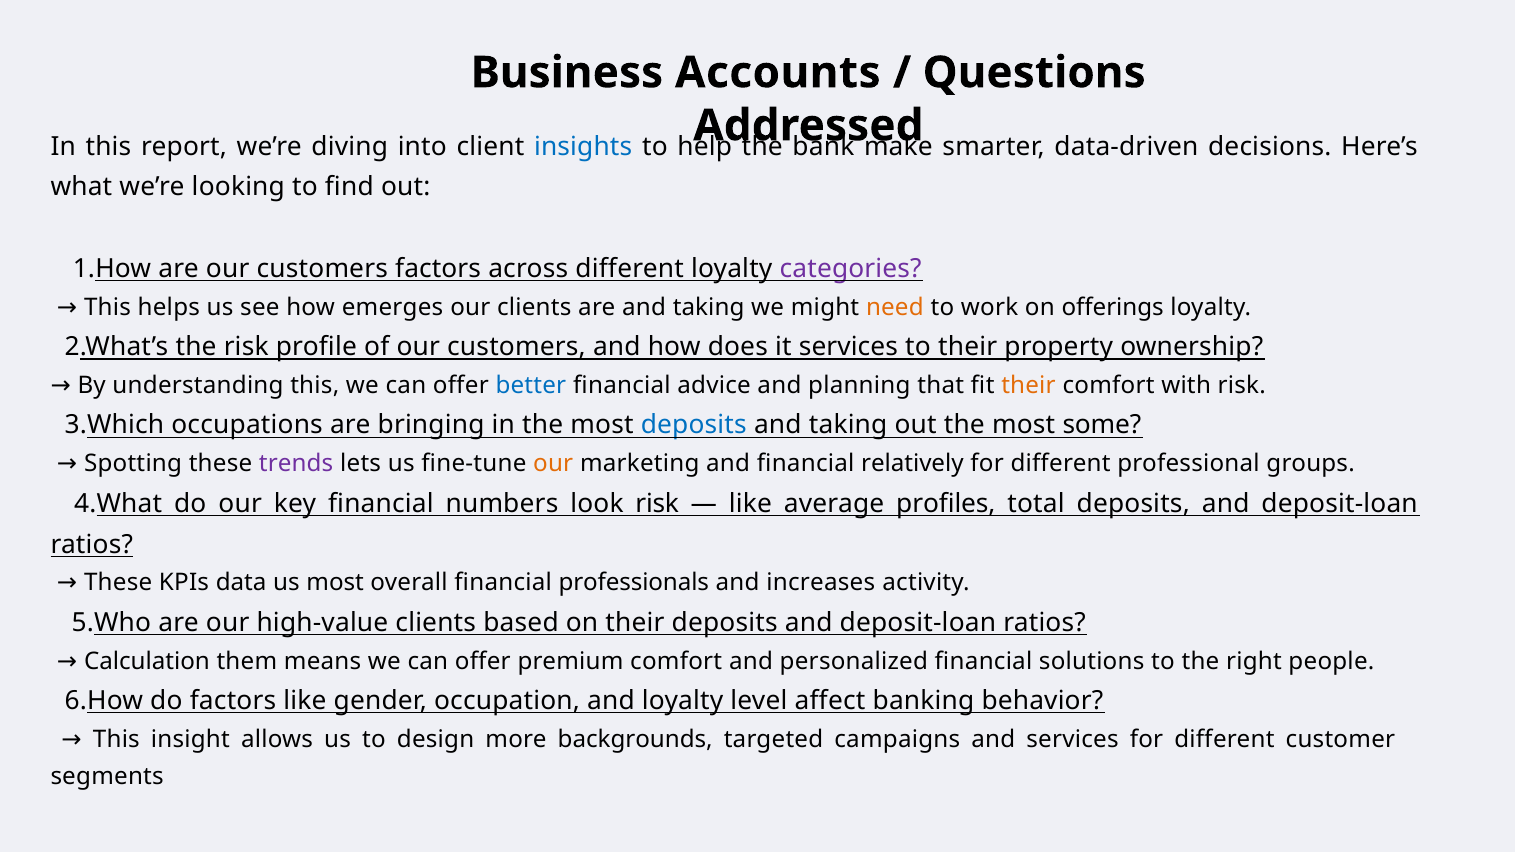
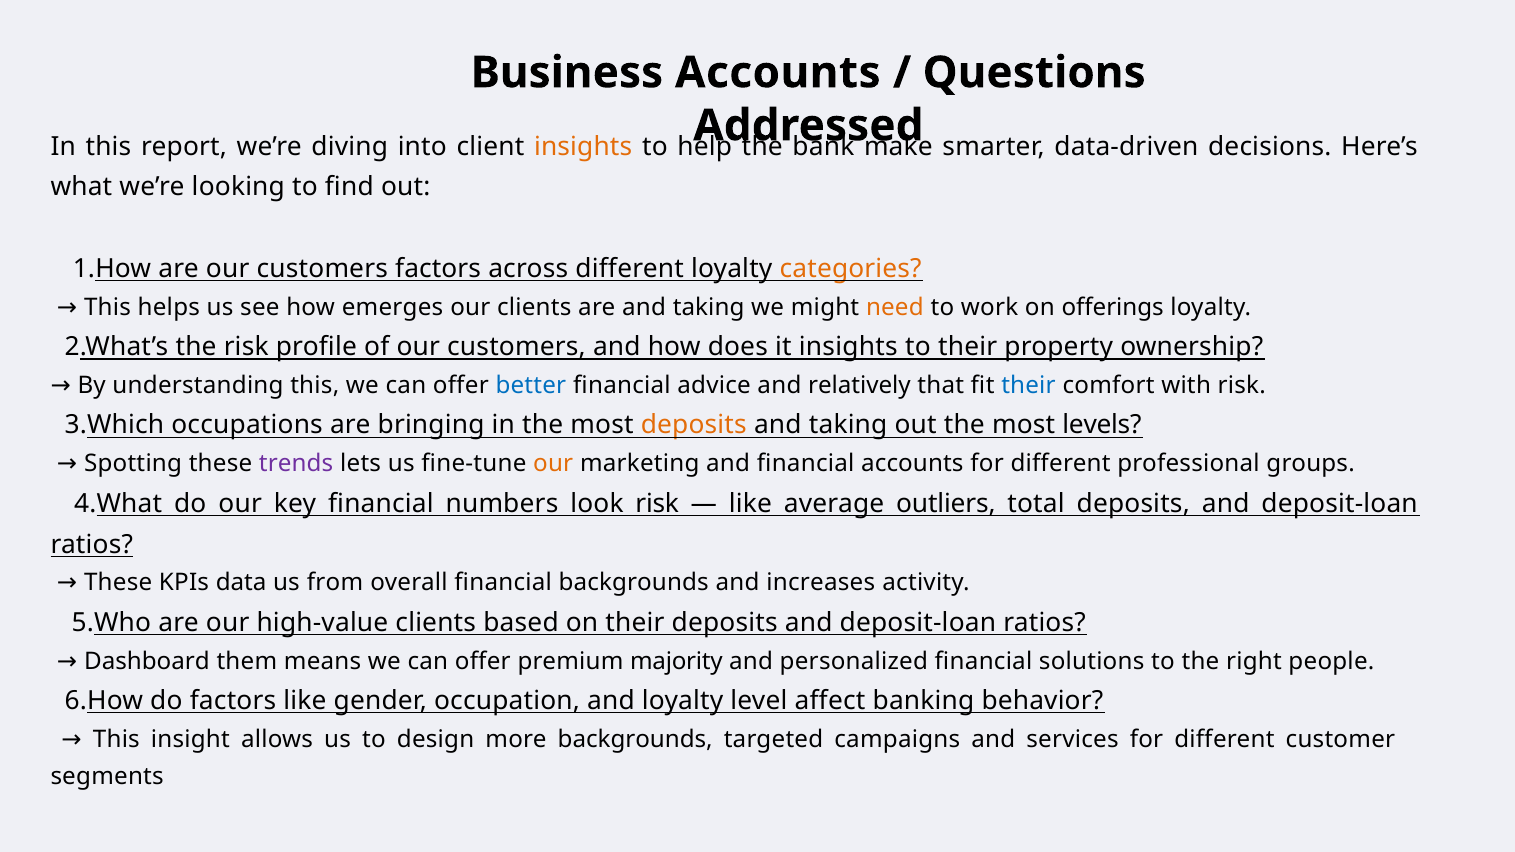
insights colour: blue -> orange (583, 147)
categories colour: purple -> orange (851, 269)
it services: services -> insights (848, 347)
planning: planning -> relatively (859, 386)
their colour: orange -> blue (1028, 386)
deposits colour: blue -> orange (694, 425)
some: some -> levels (1102, 425)
financial relatively: relatively -> accounts (912, 464)
profiles: profiles -> outliers (946, 504)
us most: most -> from (335, 583)
financial professionals: professionals -> backgrounds (634, 583)
Calculation: Calculation -> Dashboard (147, 661)
premium comfort: comfort -> majority (676, 661)
